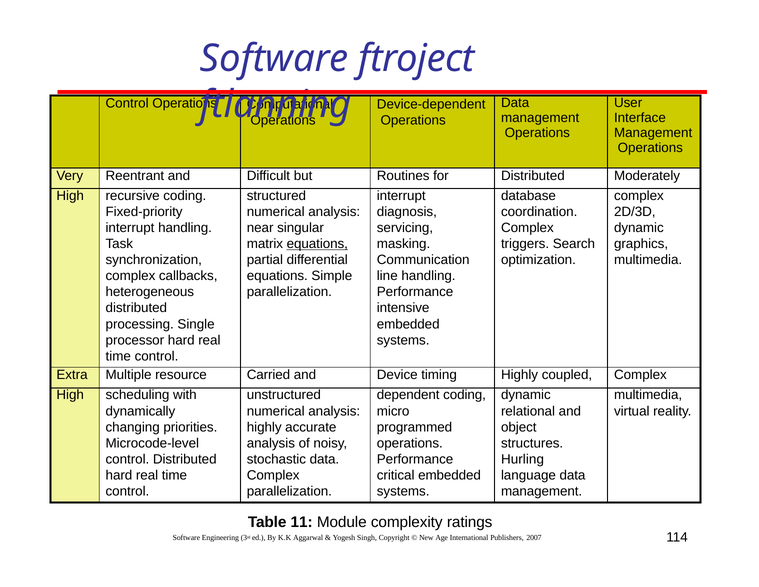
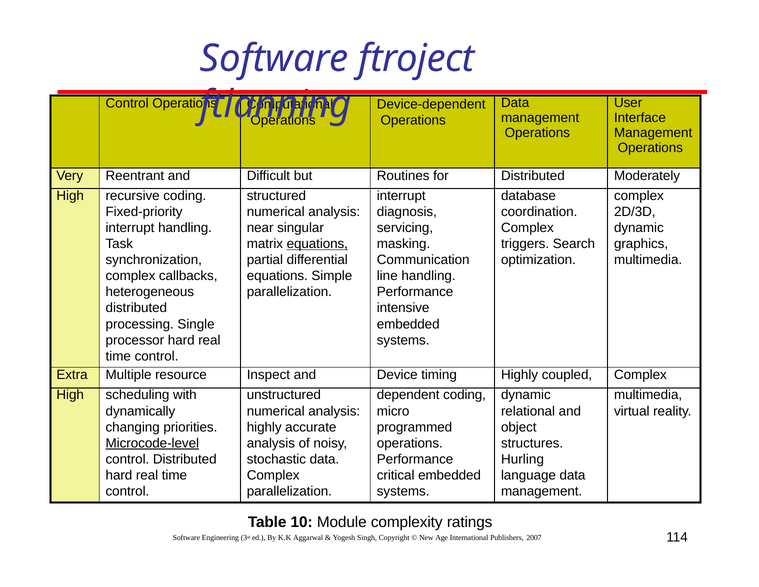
Carried: Carried -> Inspect (268, 375)
Microcode-level underline: none -> present (152, 443)
11: 11 -> 10 (302, 522)
